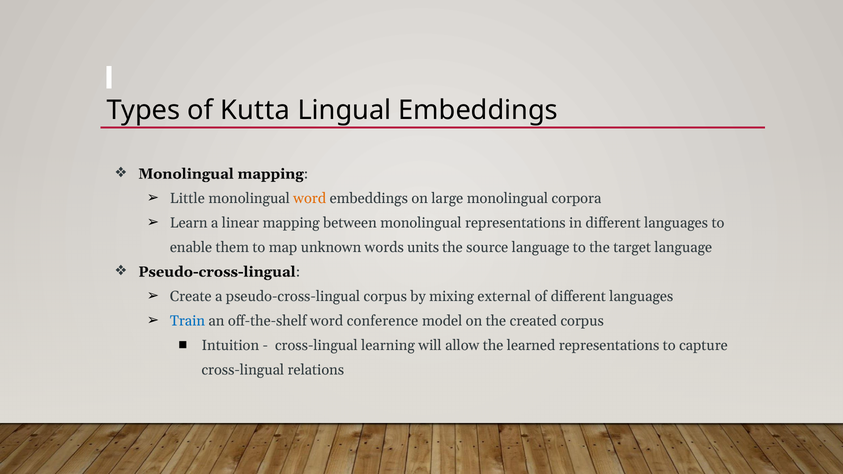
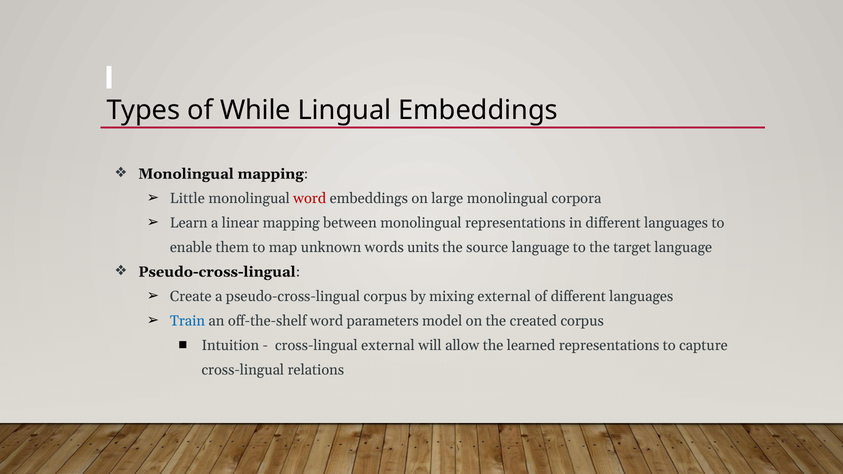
Kutta: Kutta -> While (255, 110)
word colour: orange -> red (310, 198)
conference: conference -> parameters (383, 321)
cross-lingual learning: learning -> external (388, 345)
